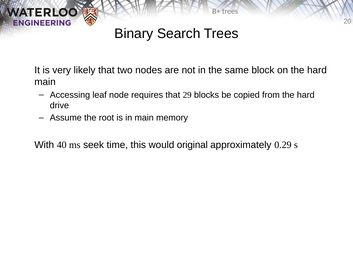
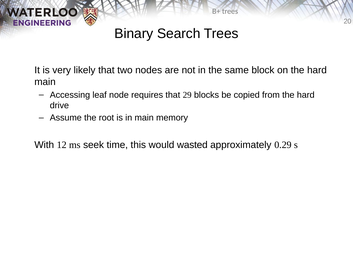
40: 40 -> 12 (62, 145)
original: original -> wasted (192, 145)
